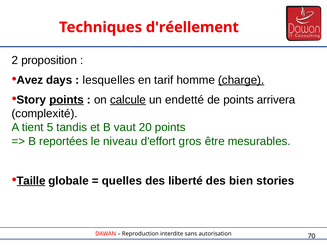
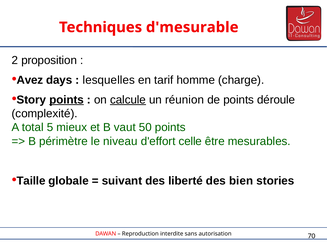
d'réellement: d'réellement -> d'mesurable (192, 27)
charge underline: present -> none (241, 80)
endetté: endetté -> réunion (185, 100)
arrivera: arrivera -> déroule (276, 100)
tient: tient -> total (33, 127)
tandis: tandis -> mieux (72, 127)
20: 20 -> 50 (145, 127)
reportées: reportées -> périmètre (63, 141)
gros: gros -> celle (190, 141)
Taille underline: present -> none (31, 181)
quelles: quelles -> suivant (122, 181)
